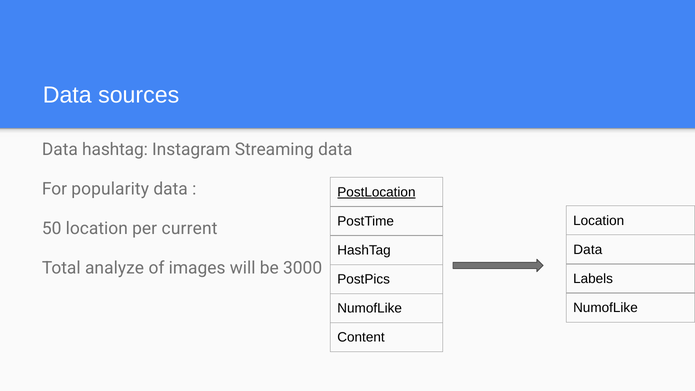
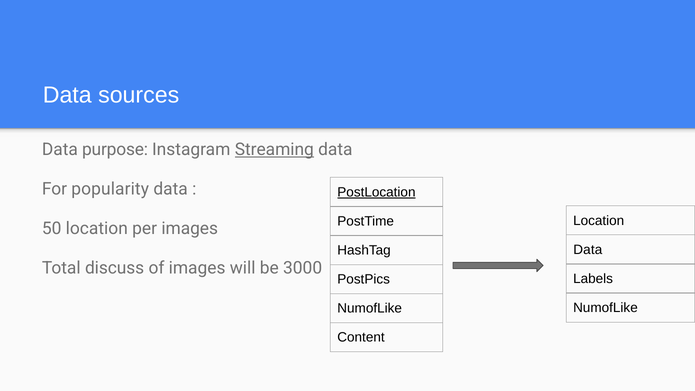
Data hashtag: hashtag -> purpose (115, 150)
Streaming underline: none -> present (274, 150)
per current: current -> images (190, 228)
analyze: analyze -> discuss (115, 268)
